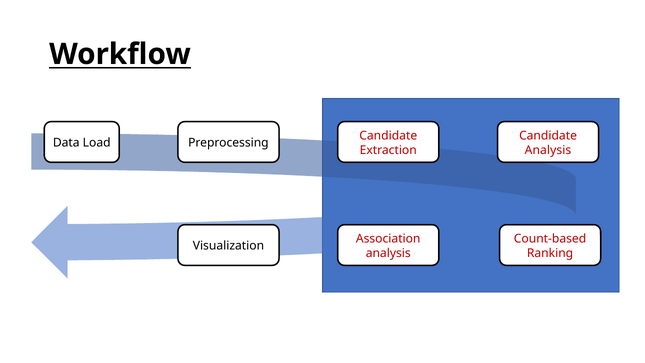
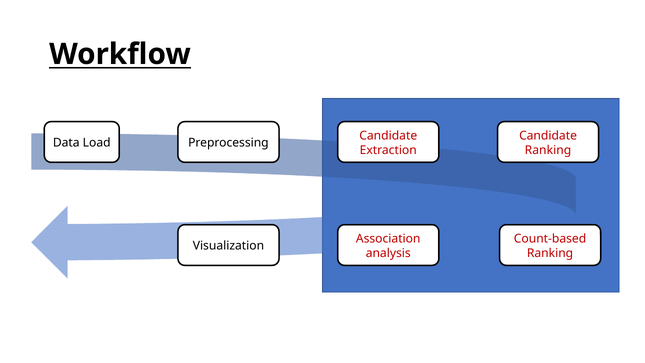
Analysis: Analysis -> Ranking (548, 150)
